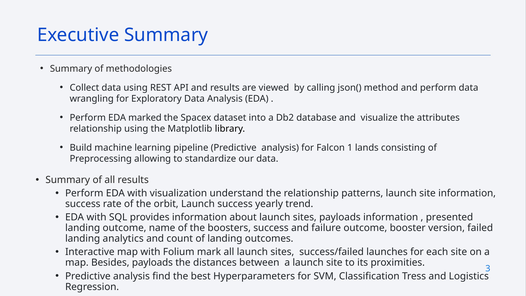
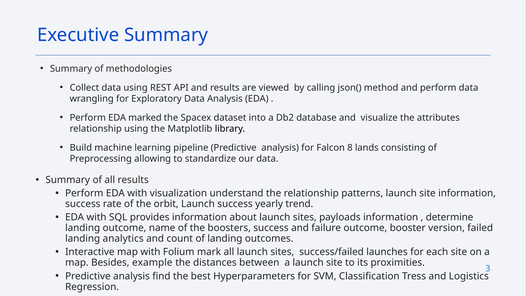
1: 1 -> 8 (350, 148)
presented: presented -> determine (450, 217)
Besides payloads: payloads -> example (152, 263)
